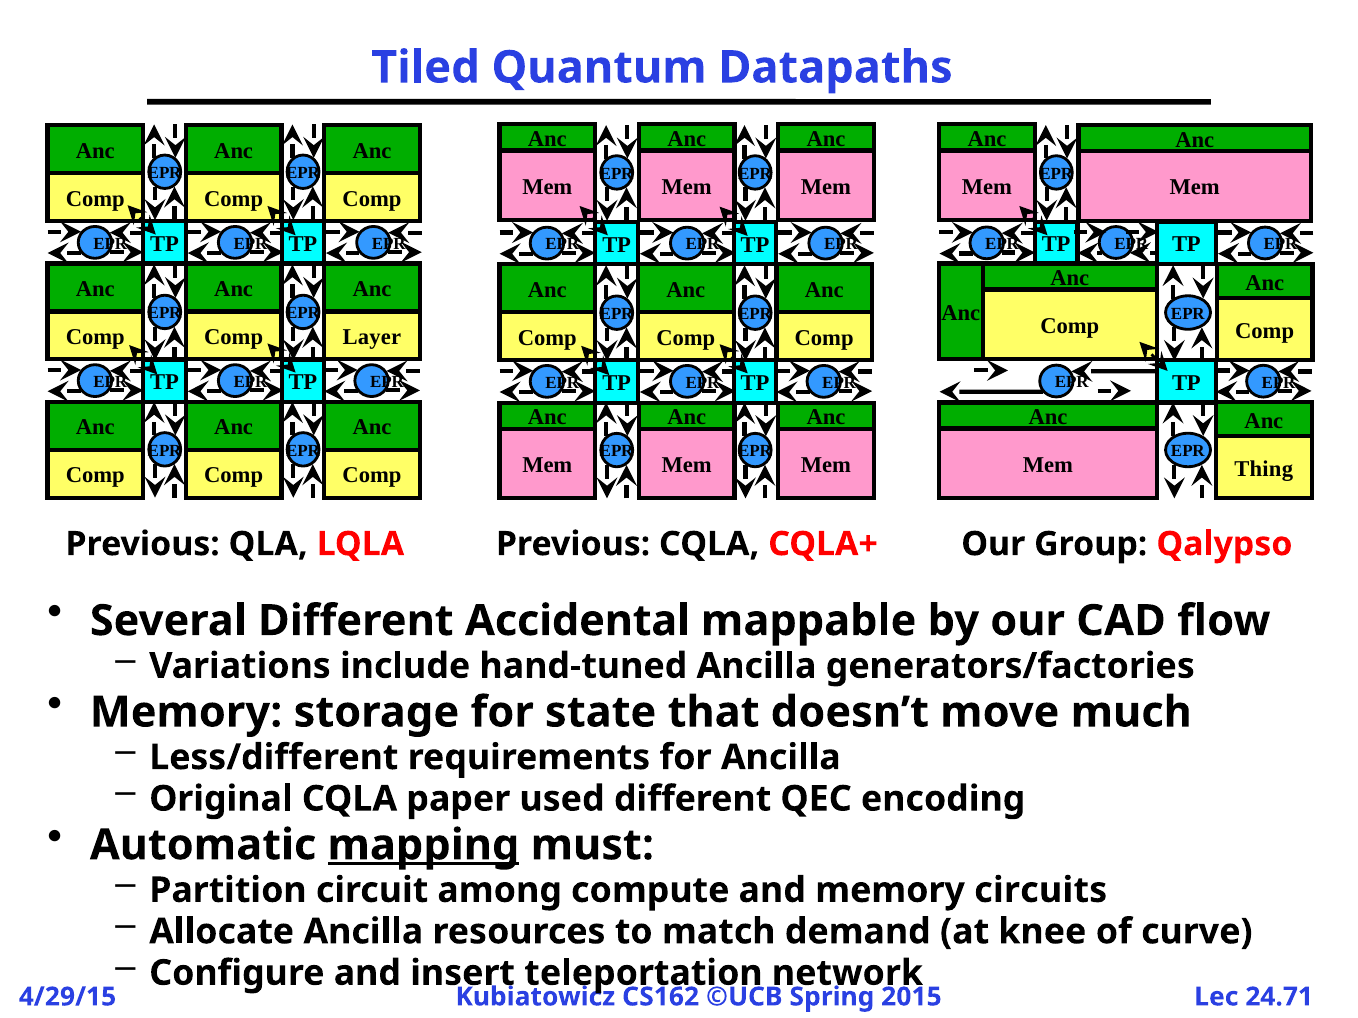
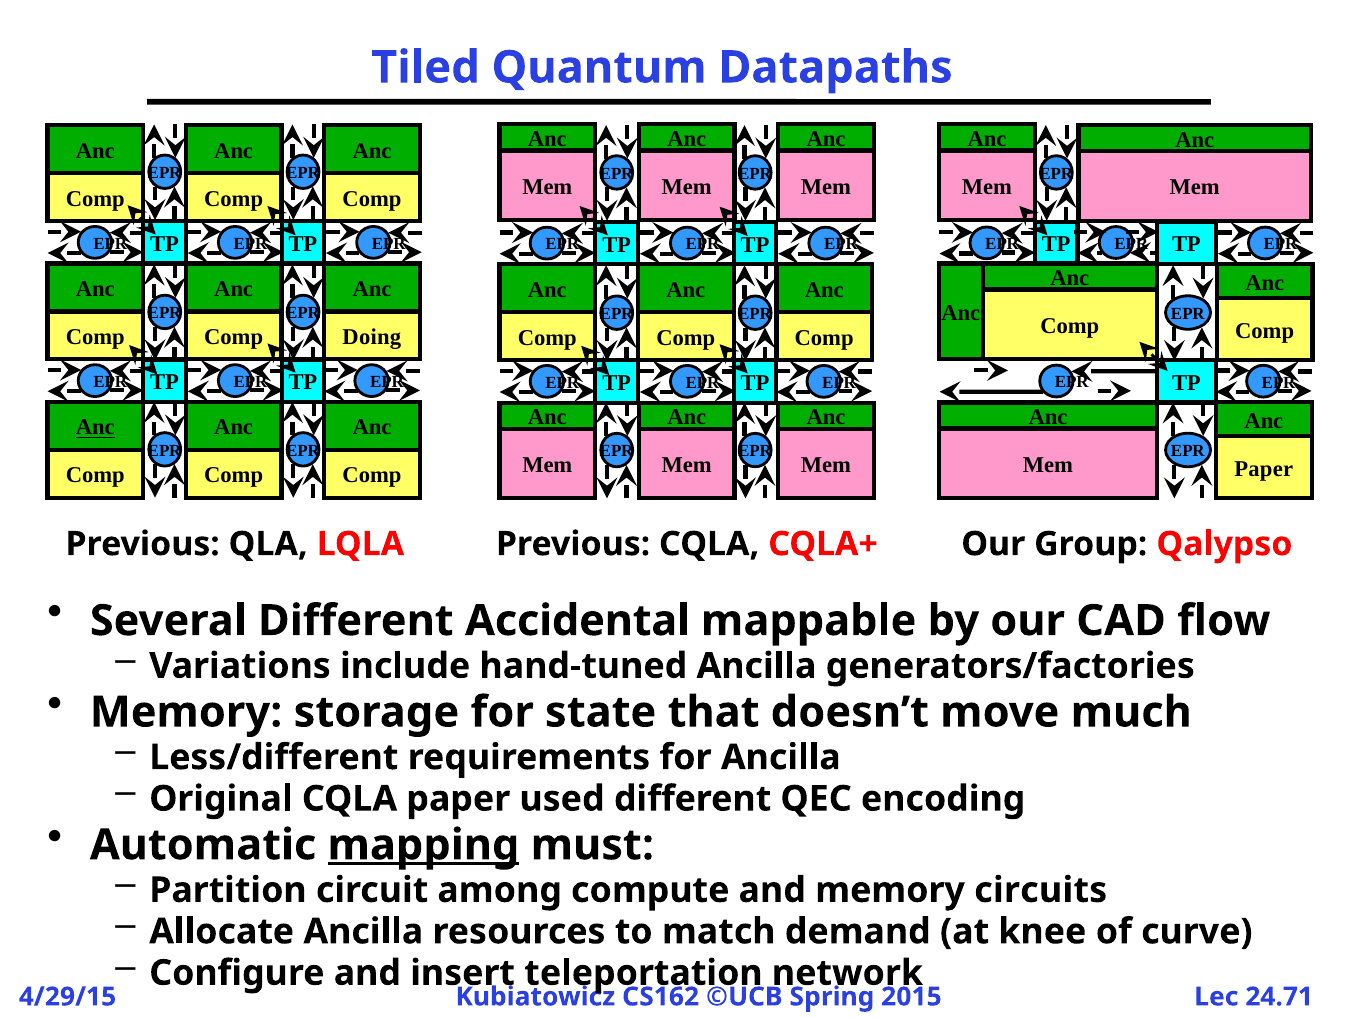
Layer: Layer -> Doing (372, 337)
Anc underline: none -> present (95, 428)
Thing: Thing -> Paper (1264, 469)
